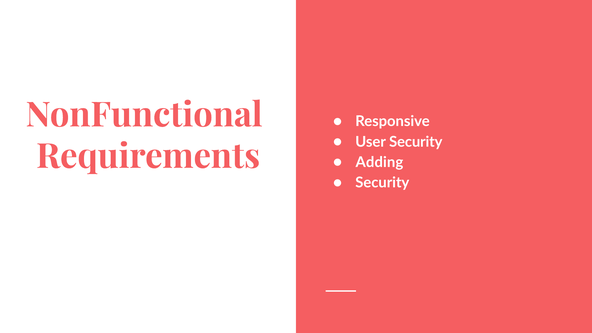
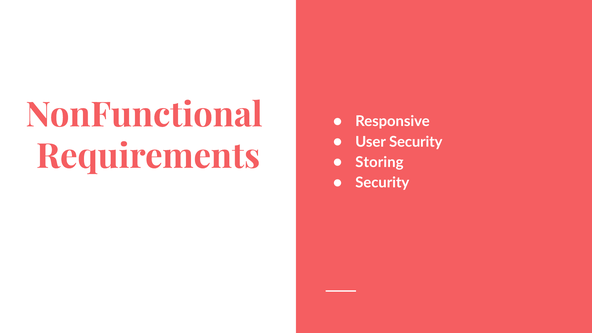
Adding: Adding -> Storing (379, 162)
